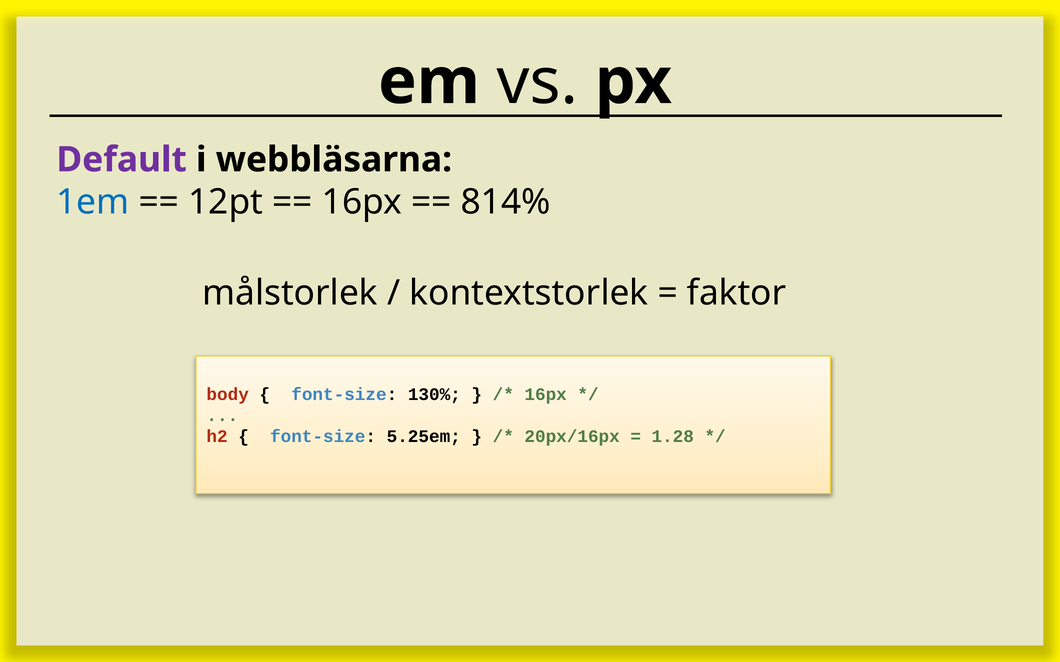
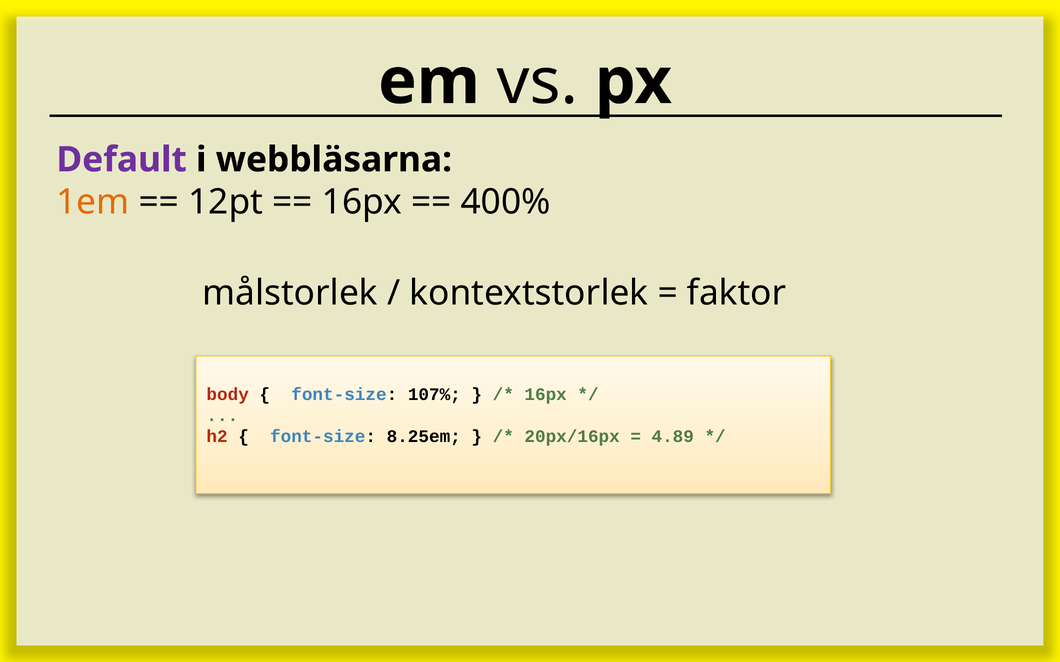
1em colour: blue -> orange (93, 202)
814%: 814% -> 400% (506, 202)
130%: 130% -> 107% (434, 395)
5.25em: 5.25em -> 8.25em (424, 437)
1.28: 1.28 -> 4.89 (673, 437)
